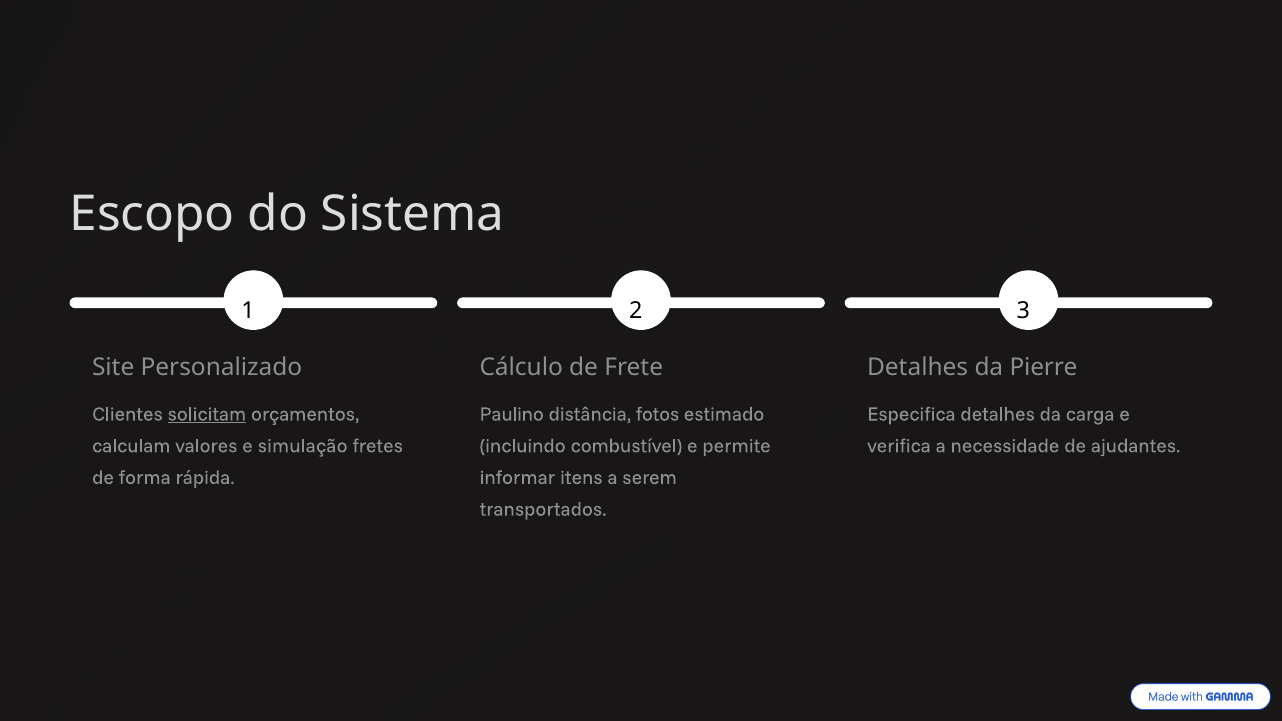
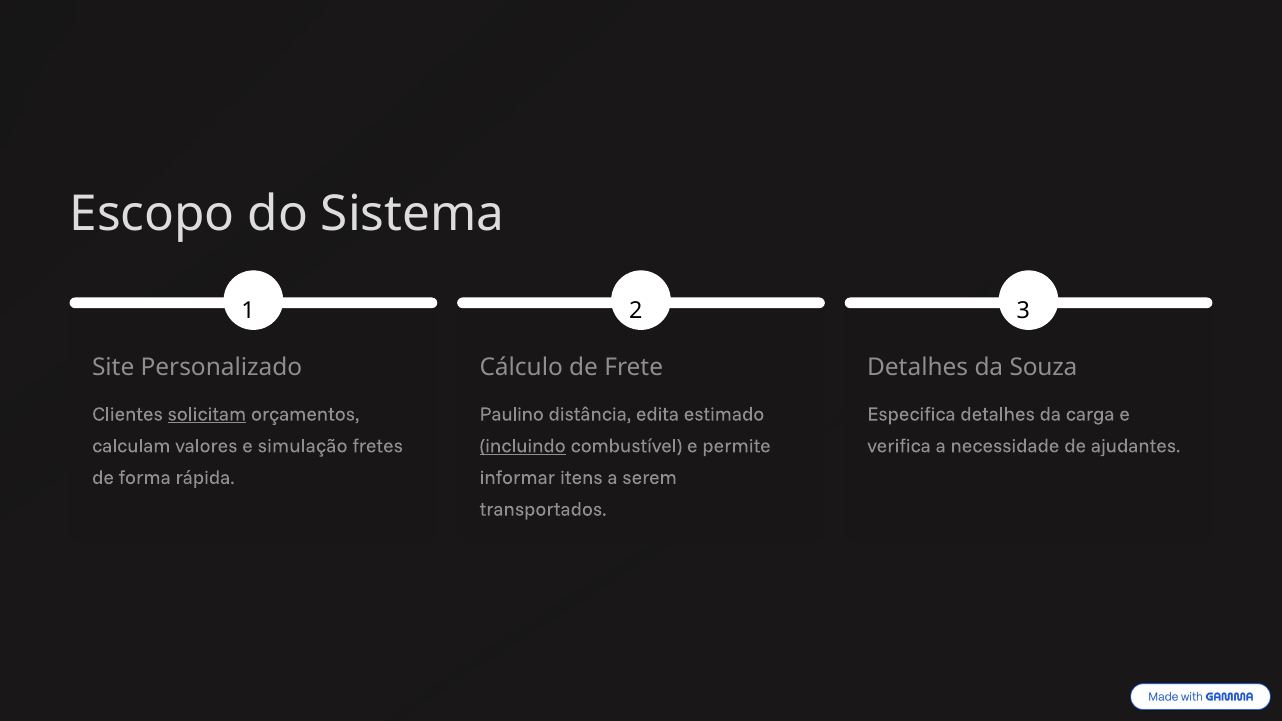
Pierre: Pierre -> Souza (1044, 367)
fotos: fotos -> edita (657, 414)
incluindo underline: none -> present (523, 446)
